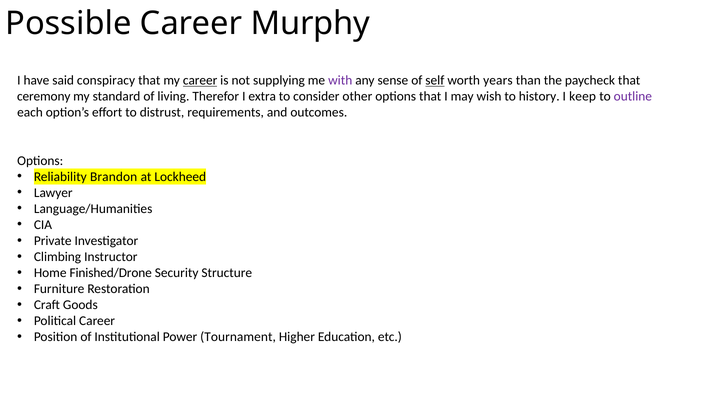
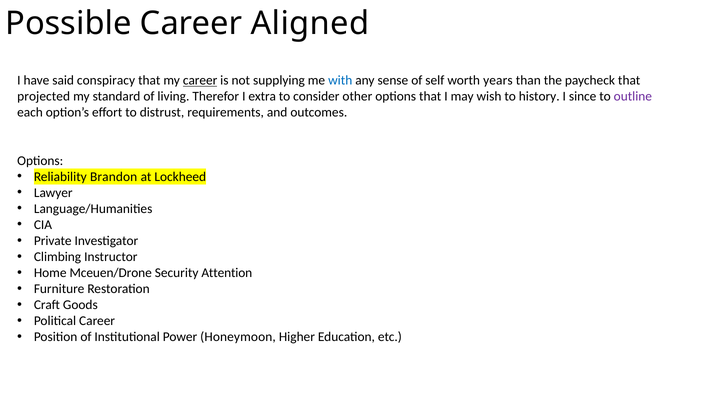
Murphy: Murphy -> Aligned (310, 23)
with colour: purple -> blue (340, 80)
self underline: present -> none (435, 80)
ceremony: ceremony -> projected (44, 96)
keep: keep -> since (583, 96)
Finished/Drone: Finished/Drone -> Mceuen/Drone (111, 273)
Structure: Structure -> Attention (227, 273)
Tournament: Tournament -> Honeymoon (238, 337)
